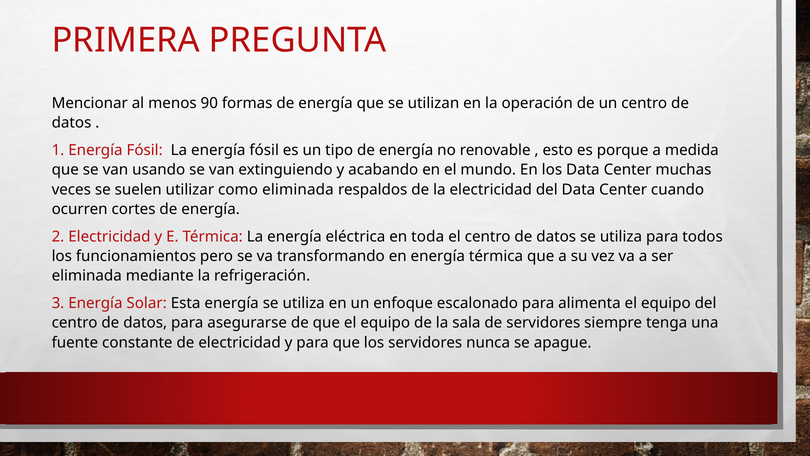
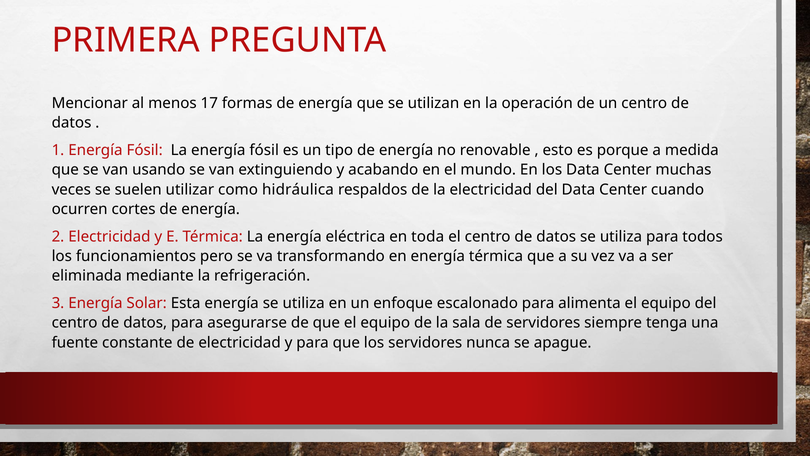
90: 90 -> 17 (209, 103)
como eliminada: eliminada -> hidráulica (298, 189)
